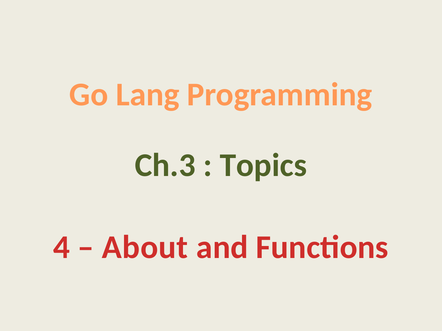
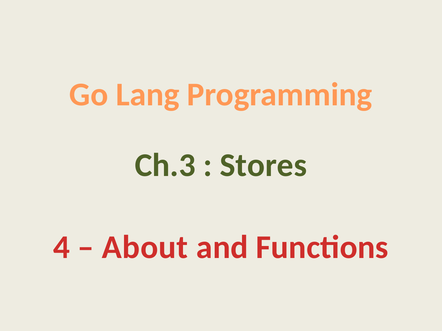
Topics: Topics -> Stores (263, 166)
